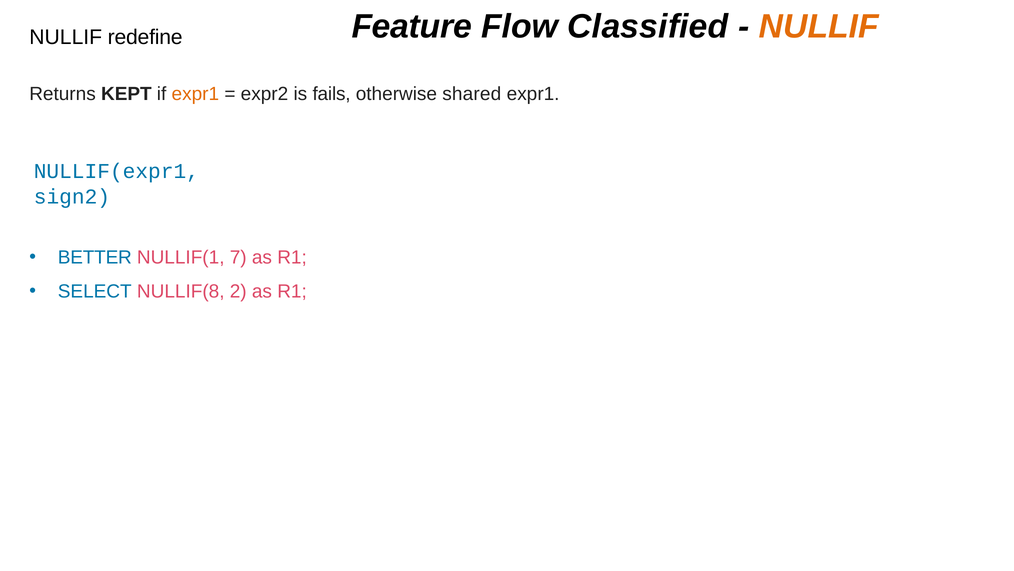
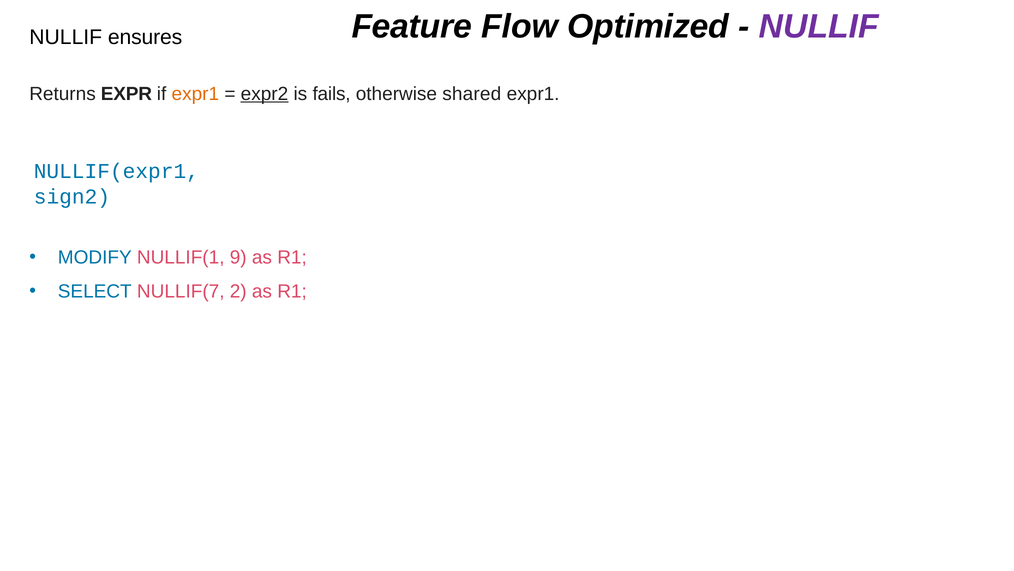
Classified: Classified -> Optimized (648, 26)
NULLIF colour: orange -> purple (819, 26)
redefine: redefine -> ensures (145, 37)
KEPT: KEPT -> EXPR (126, 94)
expr2 underline: none -> present (264, 94)
BETTER: BETTER -> MODIFY (95, 257)
7: 7 -> 9 (238, 257)
NULLIF(8: NULLIF(8 -> NULLIF(7 (181, 291)
